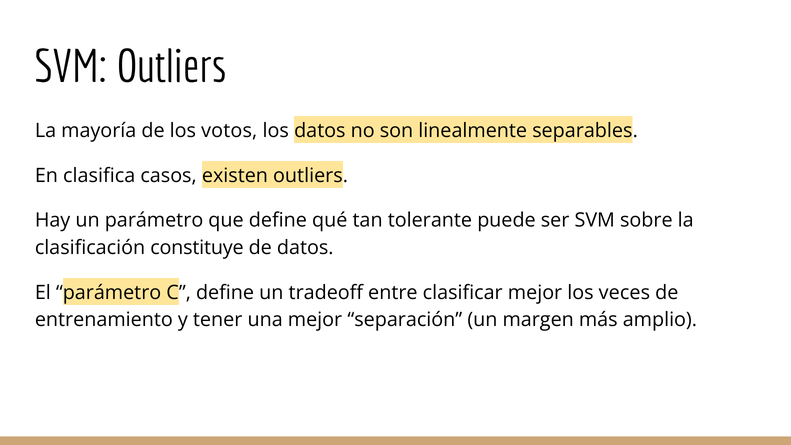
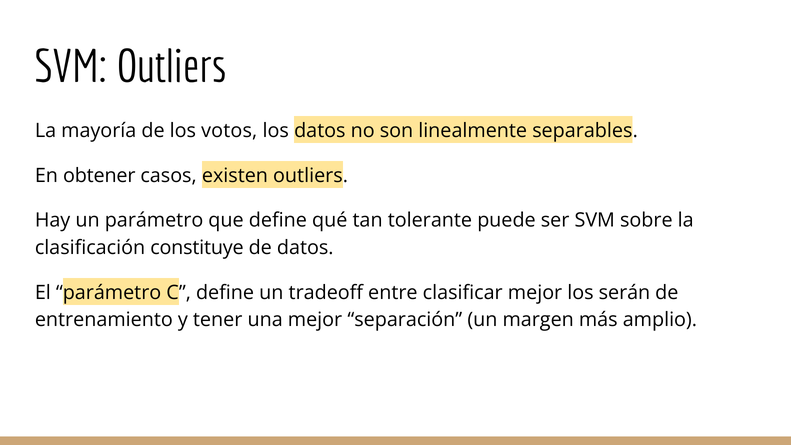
clasifica: clasifica -> obtener (99, 176)
veces: veces -> serán (624, 292)
